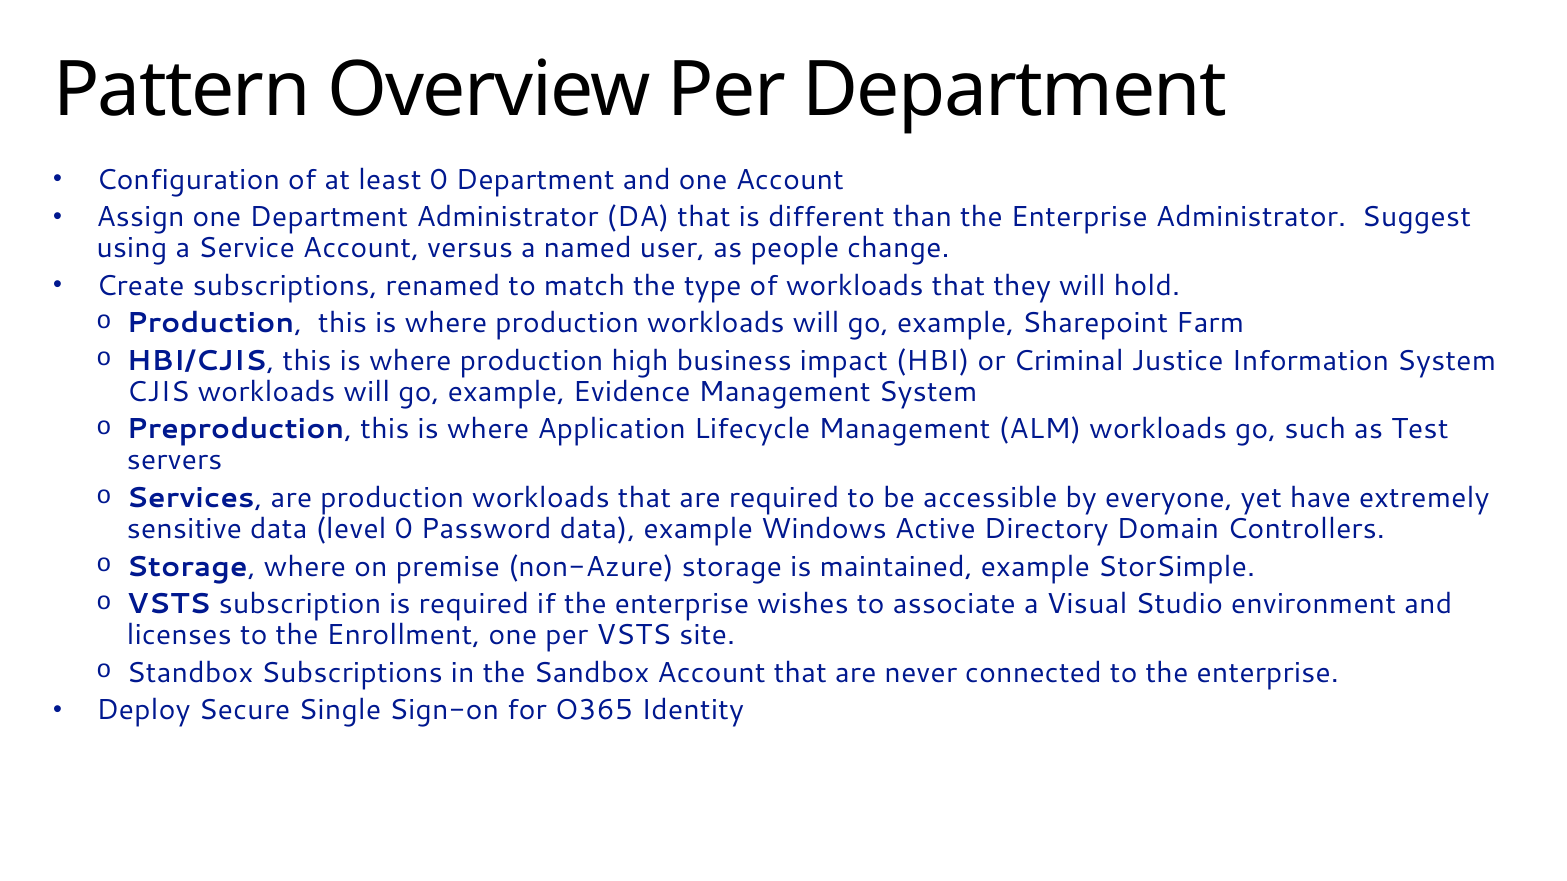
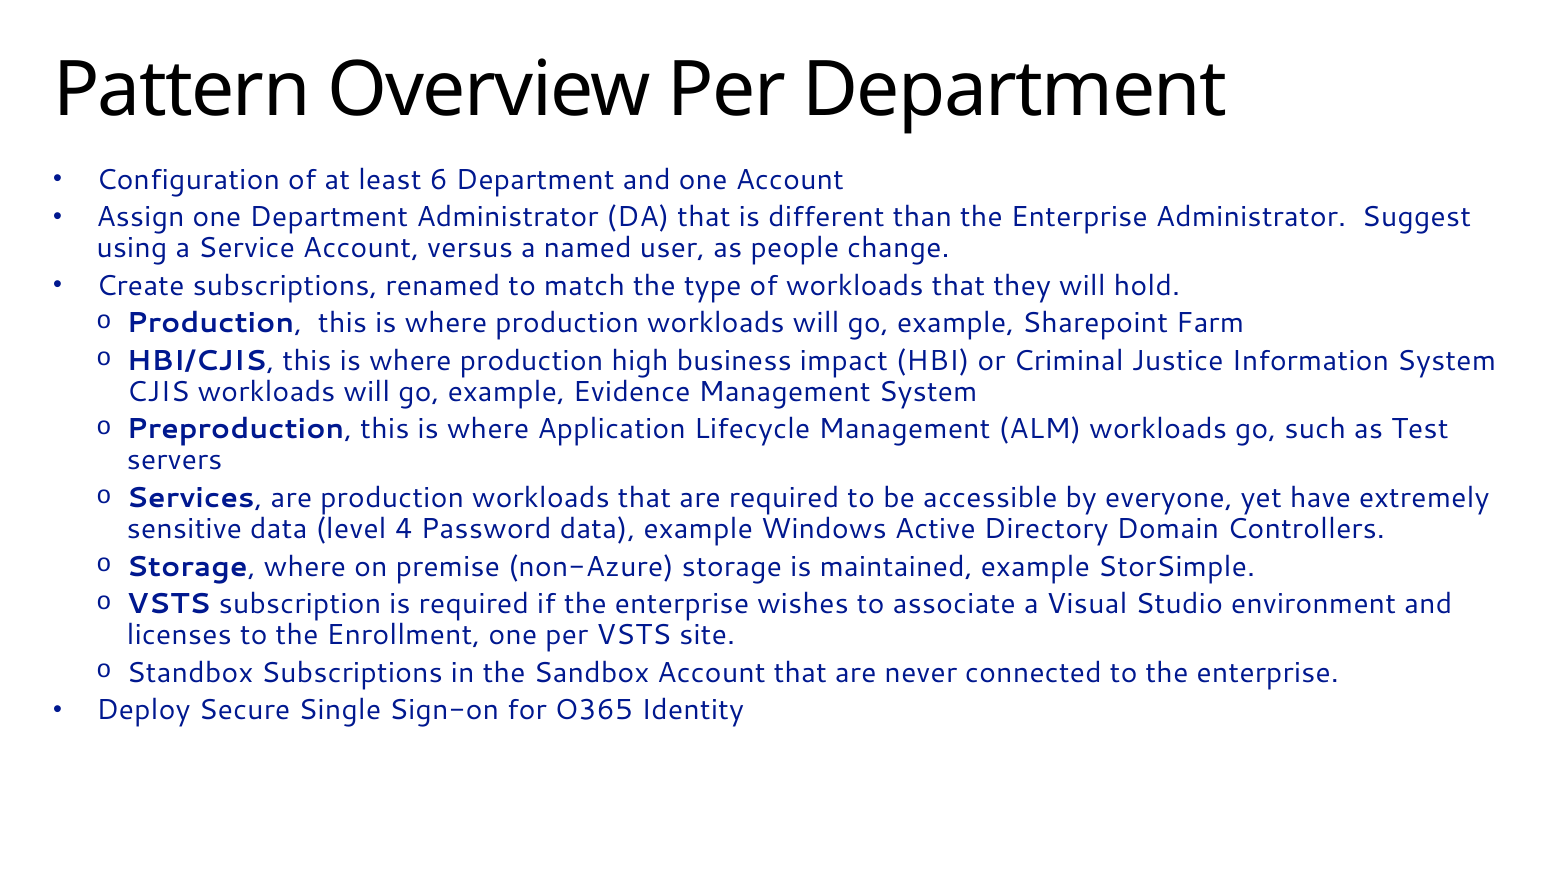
least 0: 0 -> 6 (439, 180)
level 0: 0 -> 4 (404, 529)
